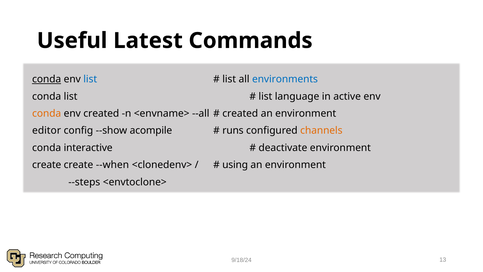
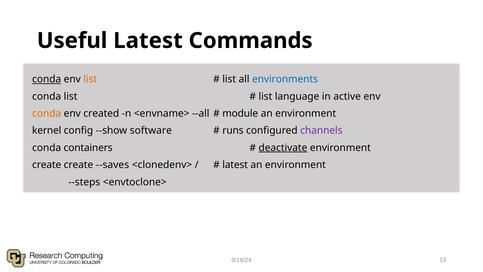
list colour: blue -> orange (90, 79)
created: created -> module (240, 113)
editor: editor -> kernel (47, 130)
acompile: acompile -> software (151, 130)
channels colour: orange -> purple (321, 130)
interactive: interactive -> containers (88, 148)
deactivate underline: none -> present (283, 148)
--when: --when -> --saves (113, 165)
using: using -> latest (235, 165)
